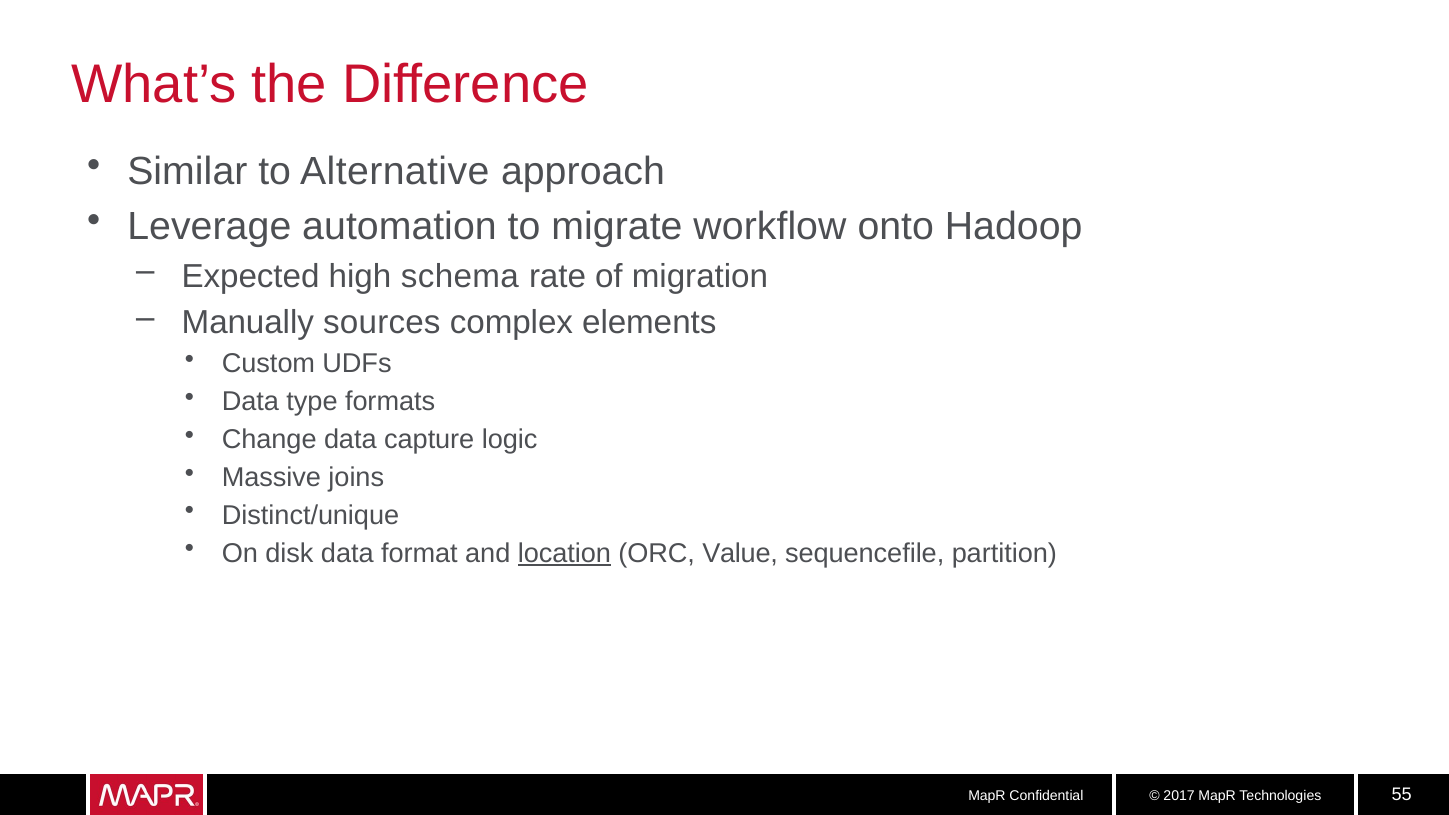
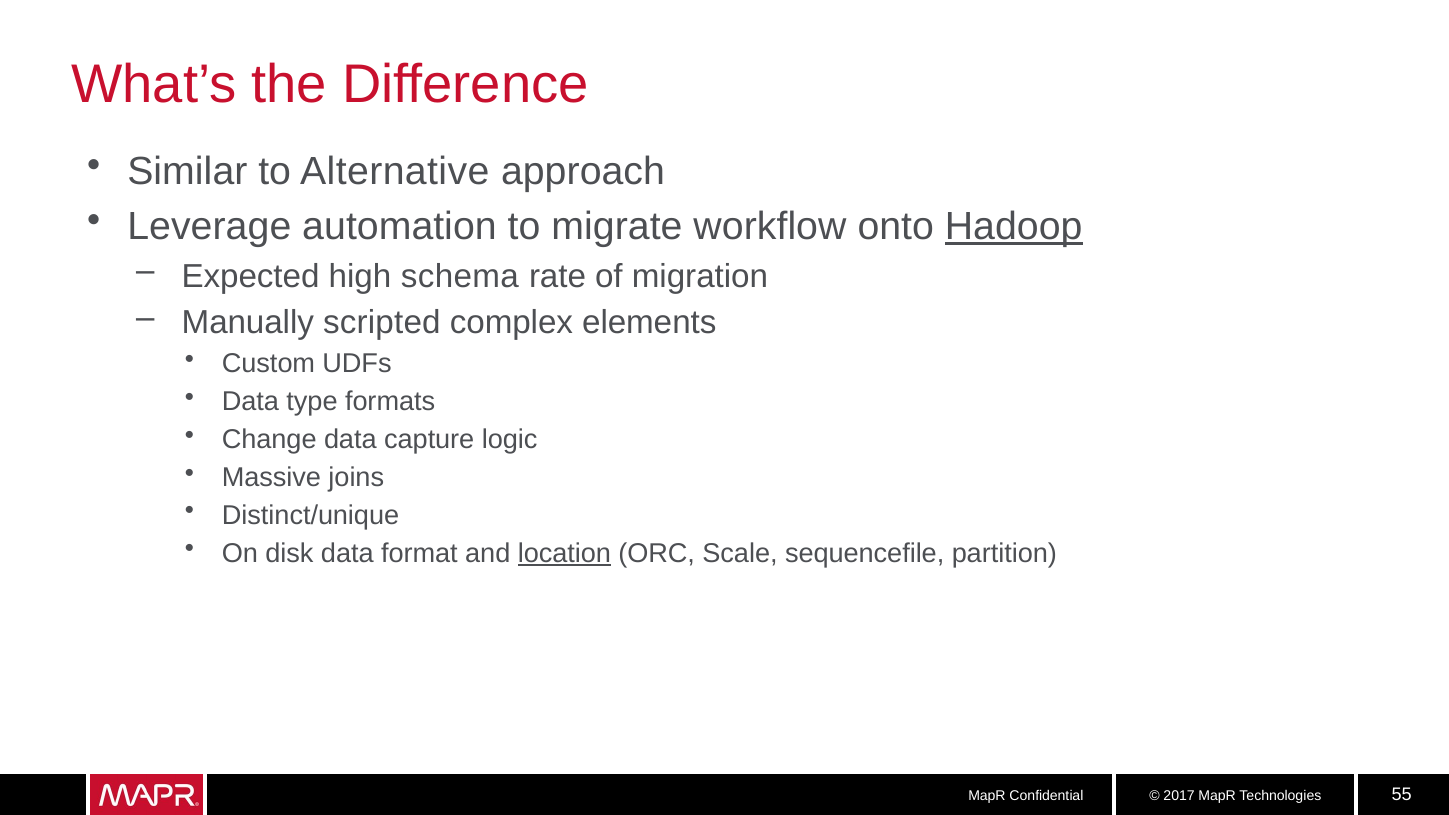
Hadoop underline: none -> present (1014, 227)
sources: sources -> scripted (382, 323)
Value: Value -> Scale (740, 553)
